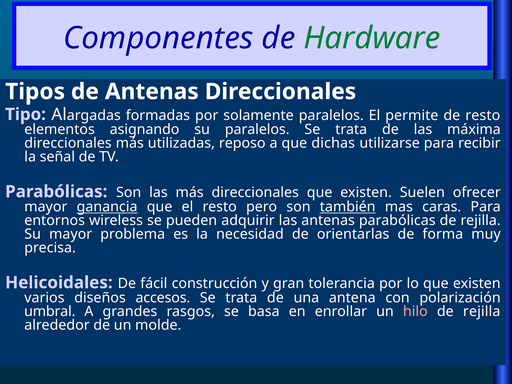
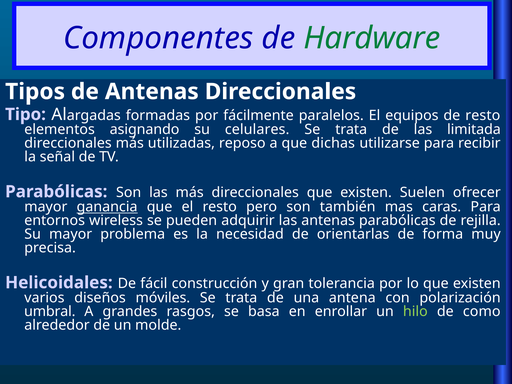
solamente: solamente -> fácilmente (259, 115)
permite: permite -> equipos (412, 115)
su paralelos: paralelos -> celulares (257, 130)
máxima: máxima -> limitada (474, 130)
también underline: present -> none (348, 207)
accesos: accesos -> móviles (163, 298)
hilo colour: pink -> light green (415, 311)
rejilla: rejilla -> como (482, 311)
